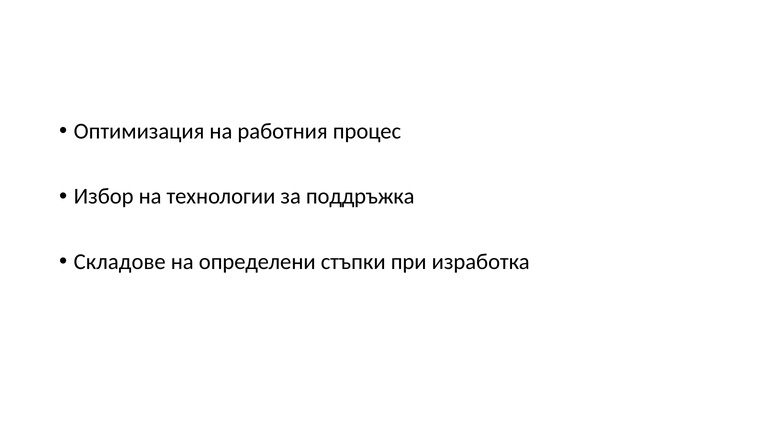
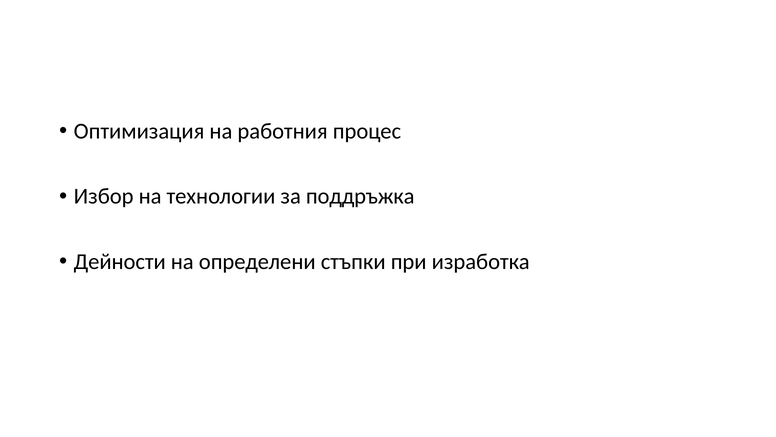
Складове: Складове -> Дейности (120, 261)
